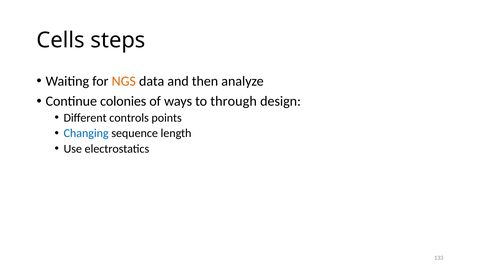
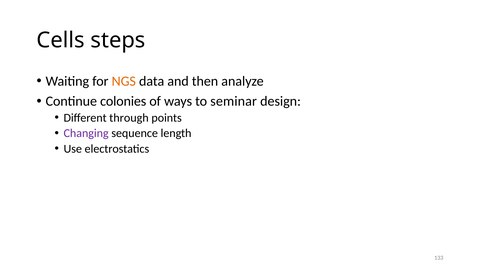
through: through -> seminar (234, 101)
controls: controls -> through (129, 118)
Changing colour: blue -> purple (86, 133)
